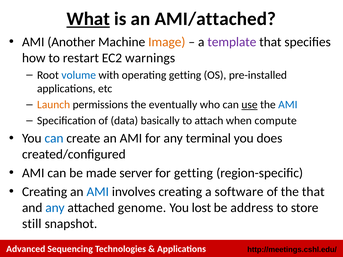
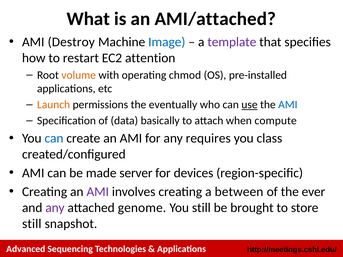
What underline: present -> none (88, 19)
Another: Another -> Destroy (71, 42)
Image colour: orange -> blue (167, 42)
warnings: warnings -> attention (150, 58)
volume colour: blue -> orange (79, 75)
operating getting: getting -> chmod (185, 75)
terminal: terminal -> requires (208, 138)
does: does -> class (269, 138)
for getting: getting -> devices (194, 173)
AMI colour: blue -> purple (98, 192)
software: software -> between (239, 192)
the that: that -> ever (313, 192)
any colour: blue -> purple (55, 208)
You lost: lost -> still (201, 208)
address: address -> brought (252, 208)
